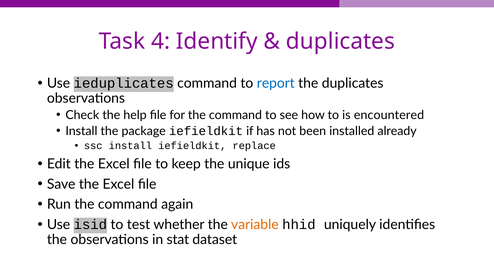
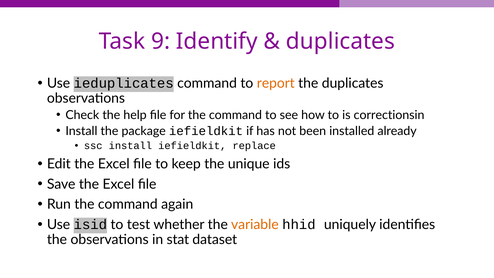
4: 4 -> 9 (161, 41)
report colour: blue -> orange (276, 83)
encountered: encountered -> correctionsin (389, 115)
